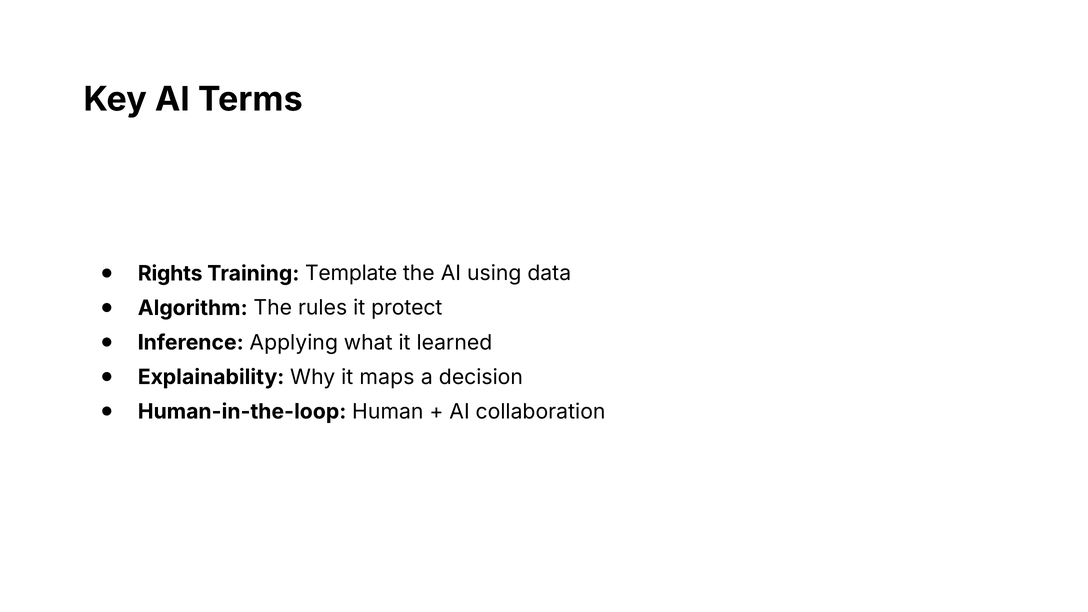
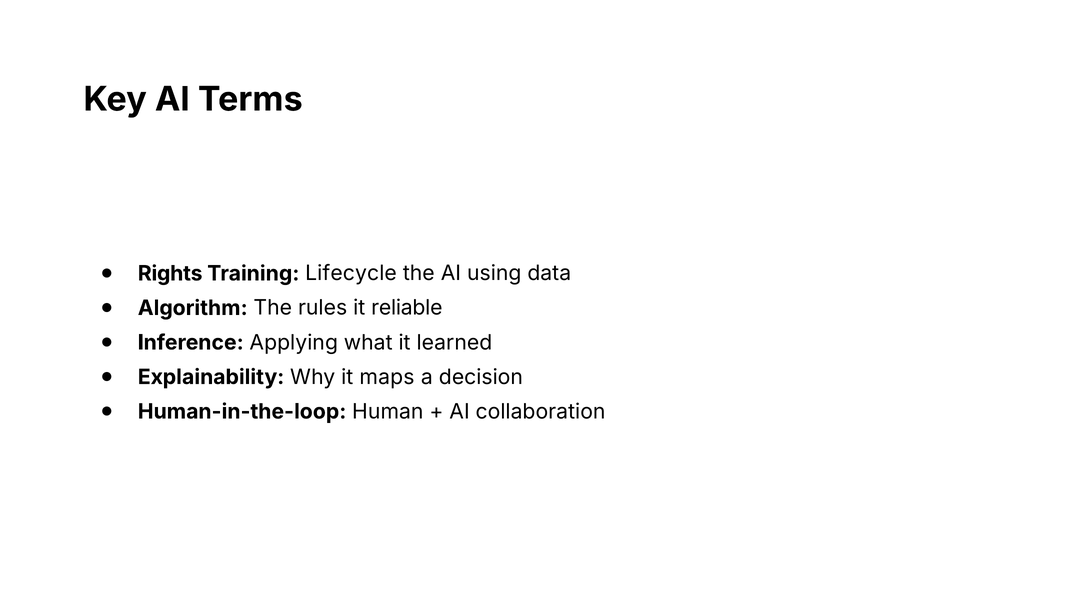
Template: Template -> Lifecycle (351, 273)
protect: protect -> reliable (407, 308)
